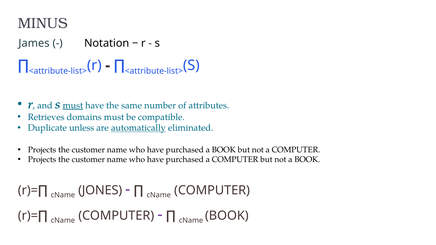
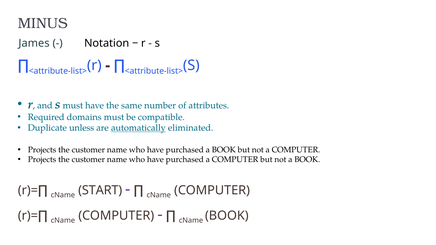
must underline: present -> none (73, 105)
Retrieves: Retrieves -> Required (46, 117)
JONES: JONES -> START (100, 190)
